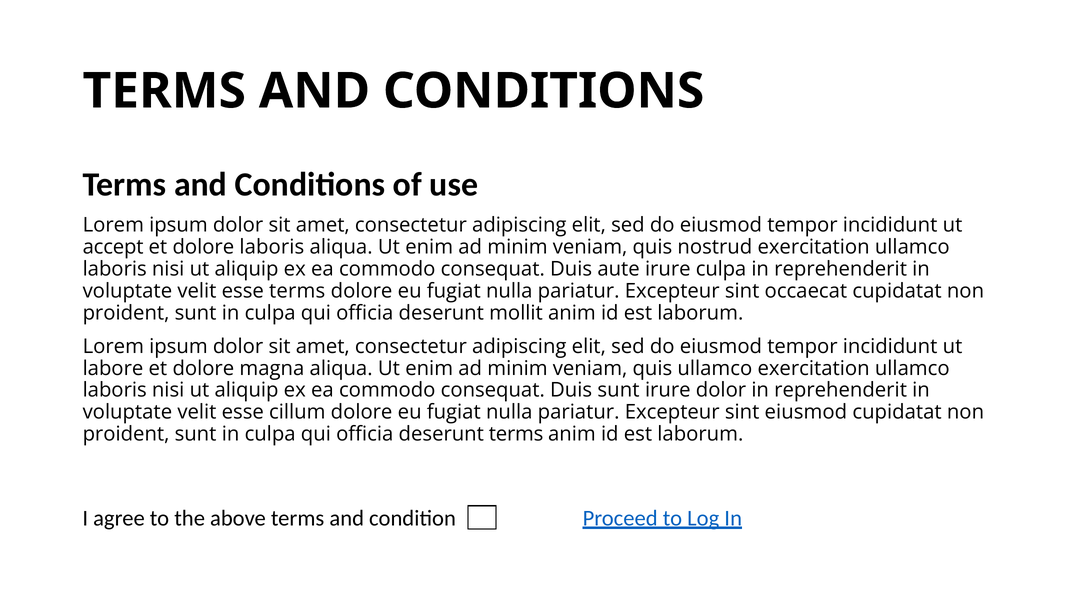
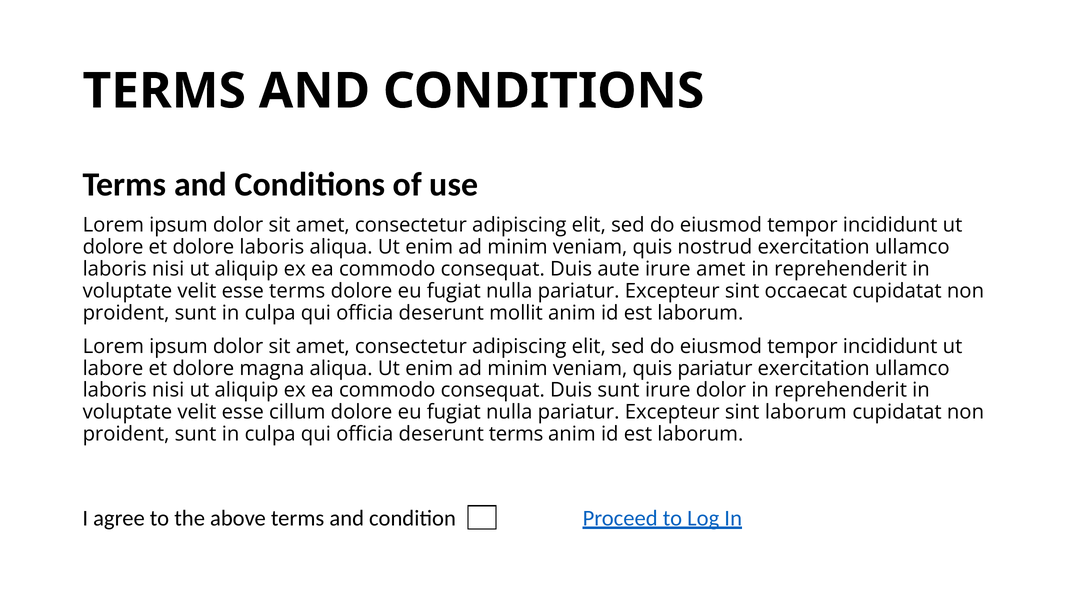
accept: accept -> dolore (113, 247)
irure culpa: culpa -> amet (721, 269)
quis ullamco: ullamco -> pariatur (715, 368)
sint eiusmod: eiusmod -> laborum (806, 412)
